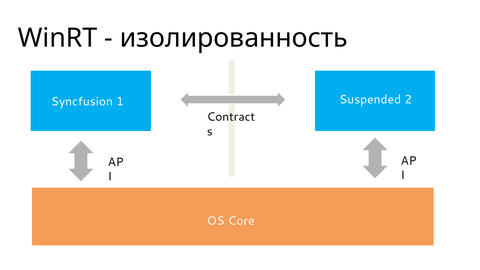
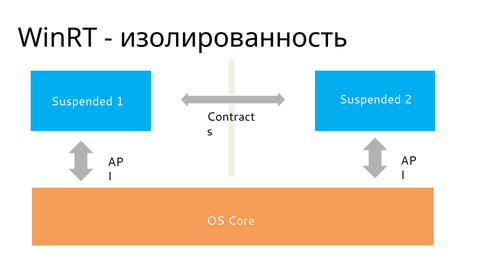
Syncfusion: Syncfusion -> Suspended (82, 101)
